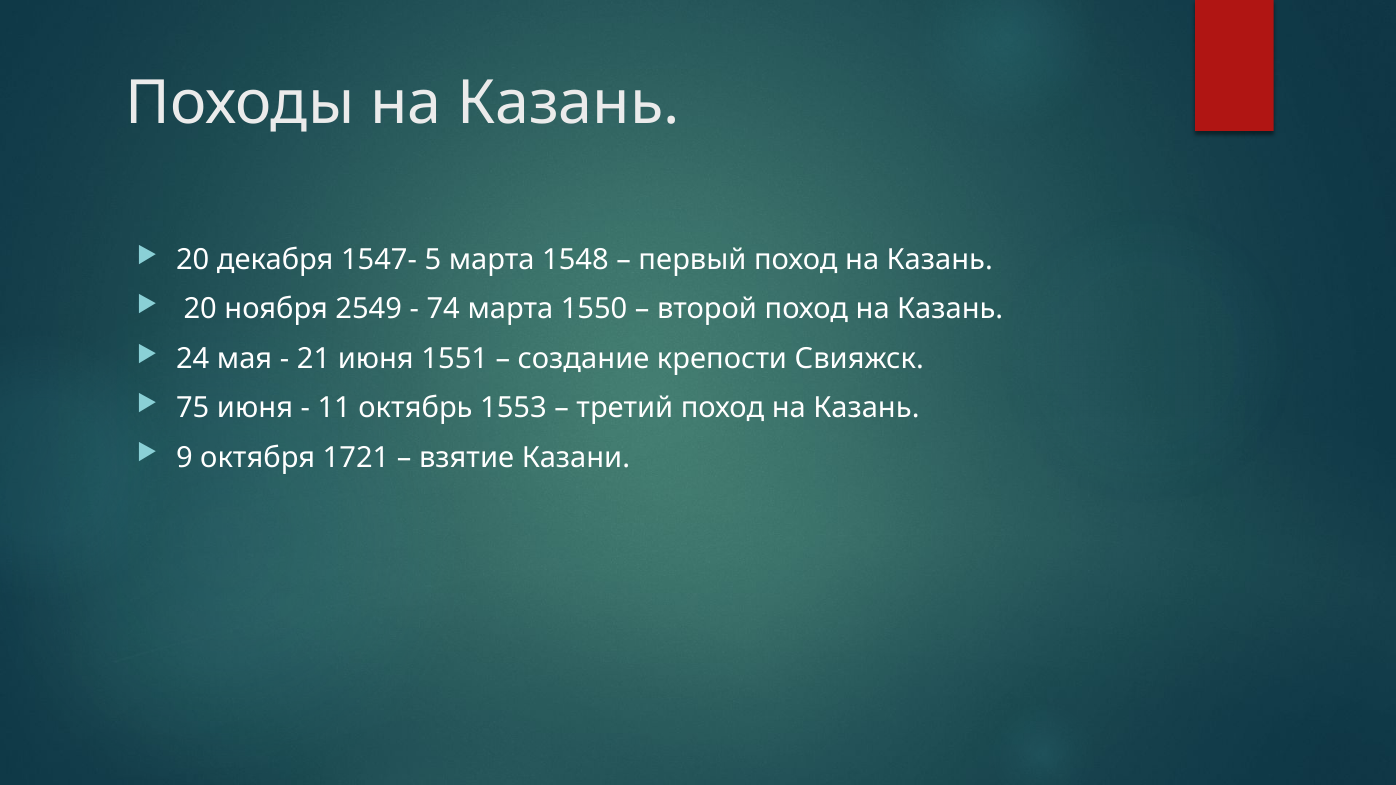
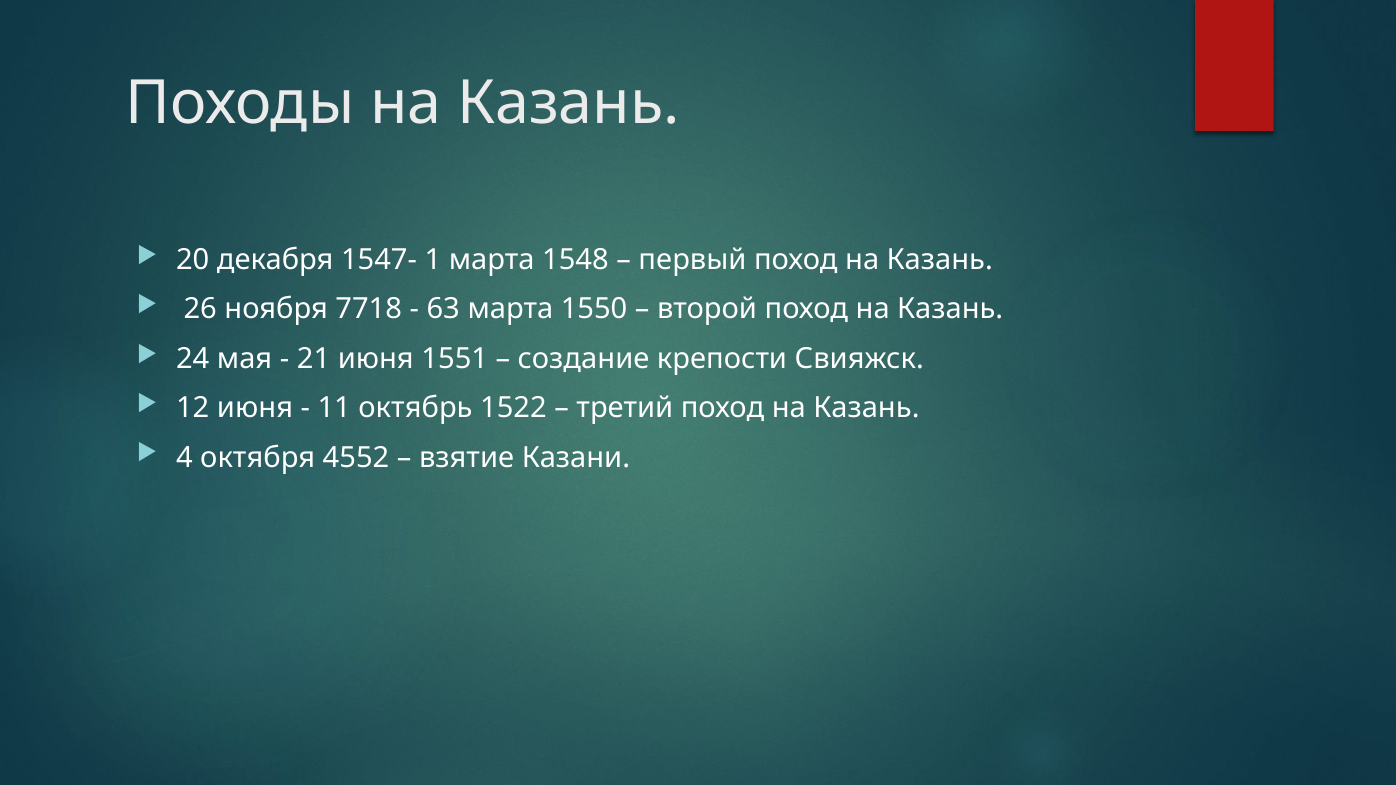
5: 5 -> 1 (433, 260)
20: 20 -> 26 (200, 309)
2549: 2549 -> 7718 (369, 309)
74: 74 -> 63 (443, 309)
75: 75 -> 12 (193, 408)
1553: 1553 -> 1522 (513, 408)
9: 9 -> 4 (184, 458)
1721: 1721 -> 4552 (356, 458)
